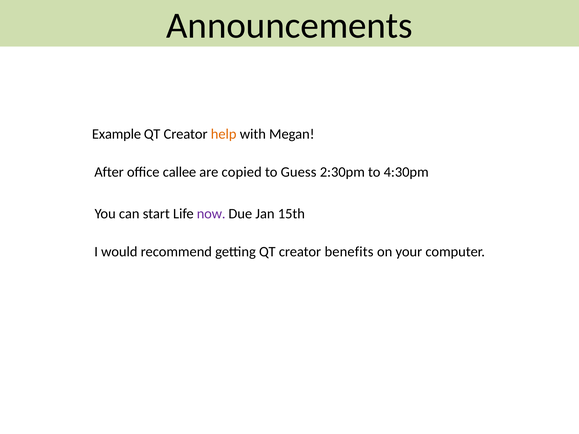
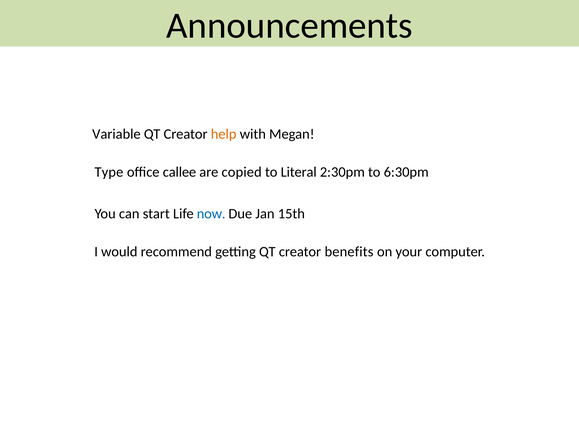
Example: Example -> Variable (116, 134)
After: After -> Type (109, 172)
Guess: Guess -> Literal (299, 172)
4:30pm: 4:30pm -> 6:30pm (406, 172)
now colour: purple -> blue (211, 214)
